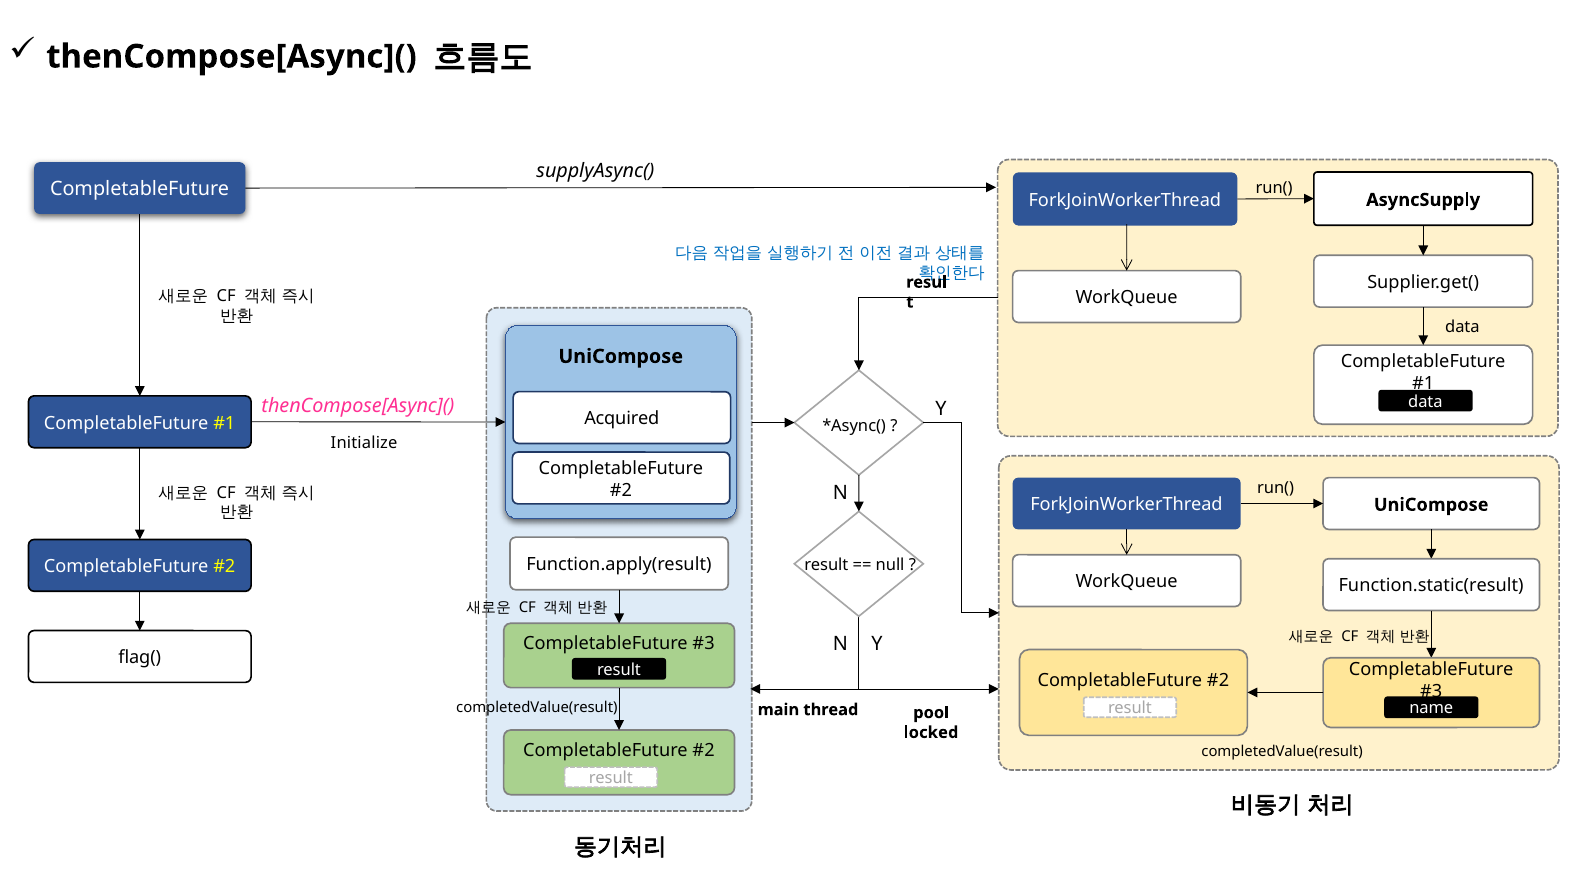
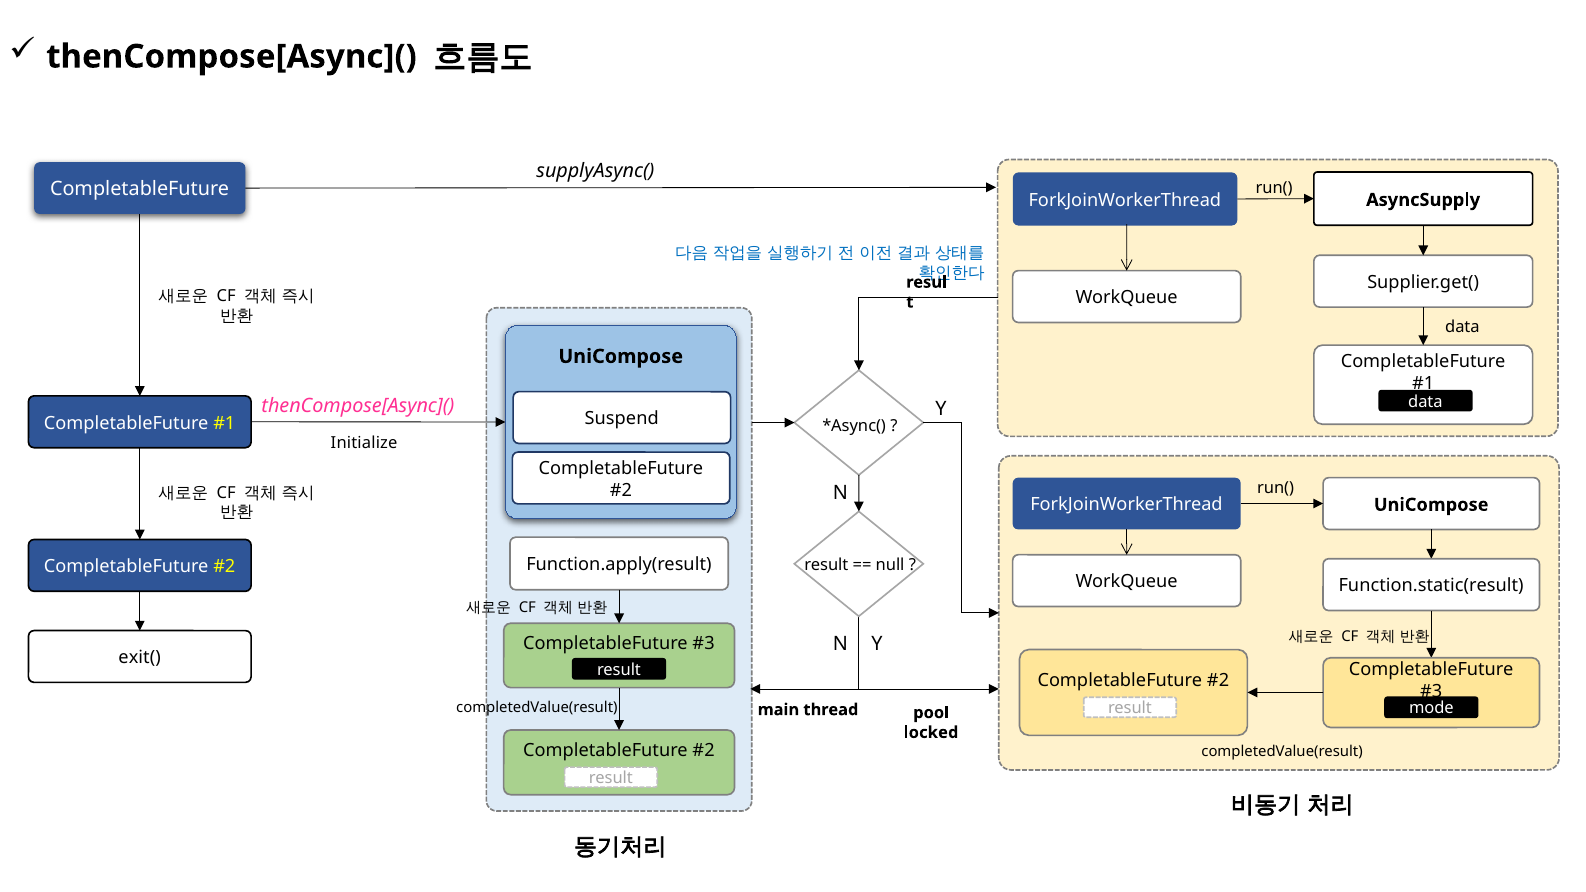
Acquired: Acquired -> Suspend (622, 419)
flag(: flag( -> exit( (140, 658)
name: name -> mode (1431, 709)
